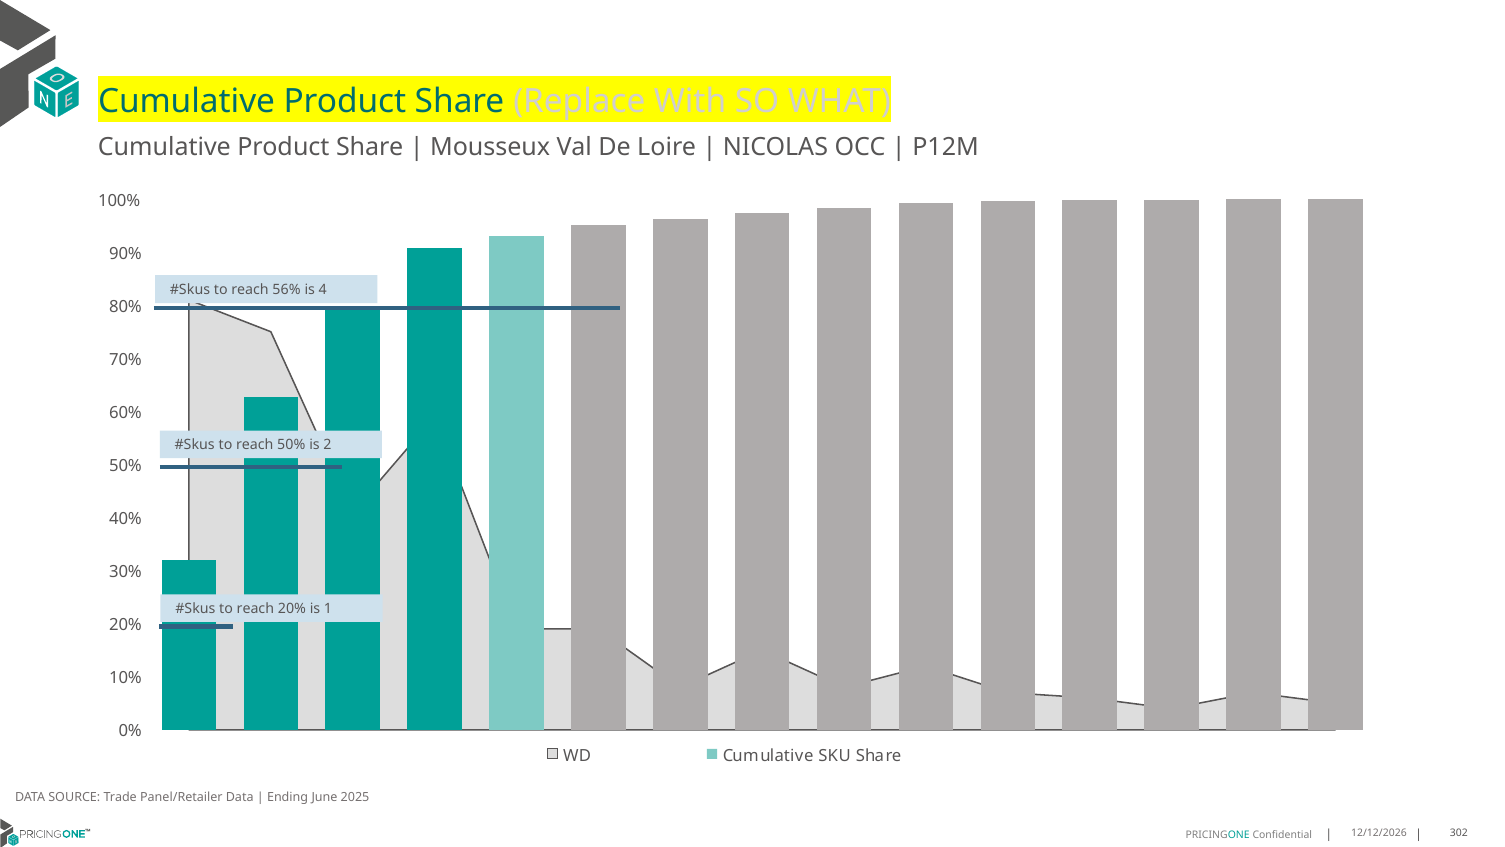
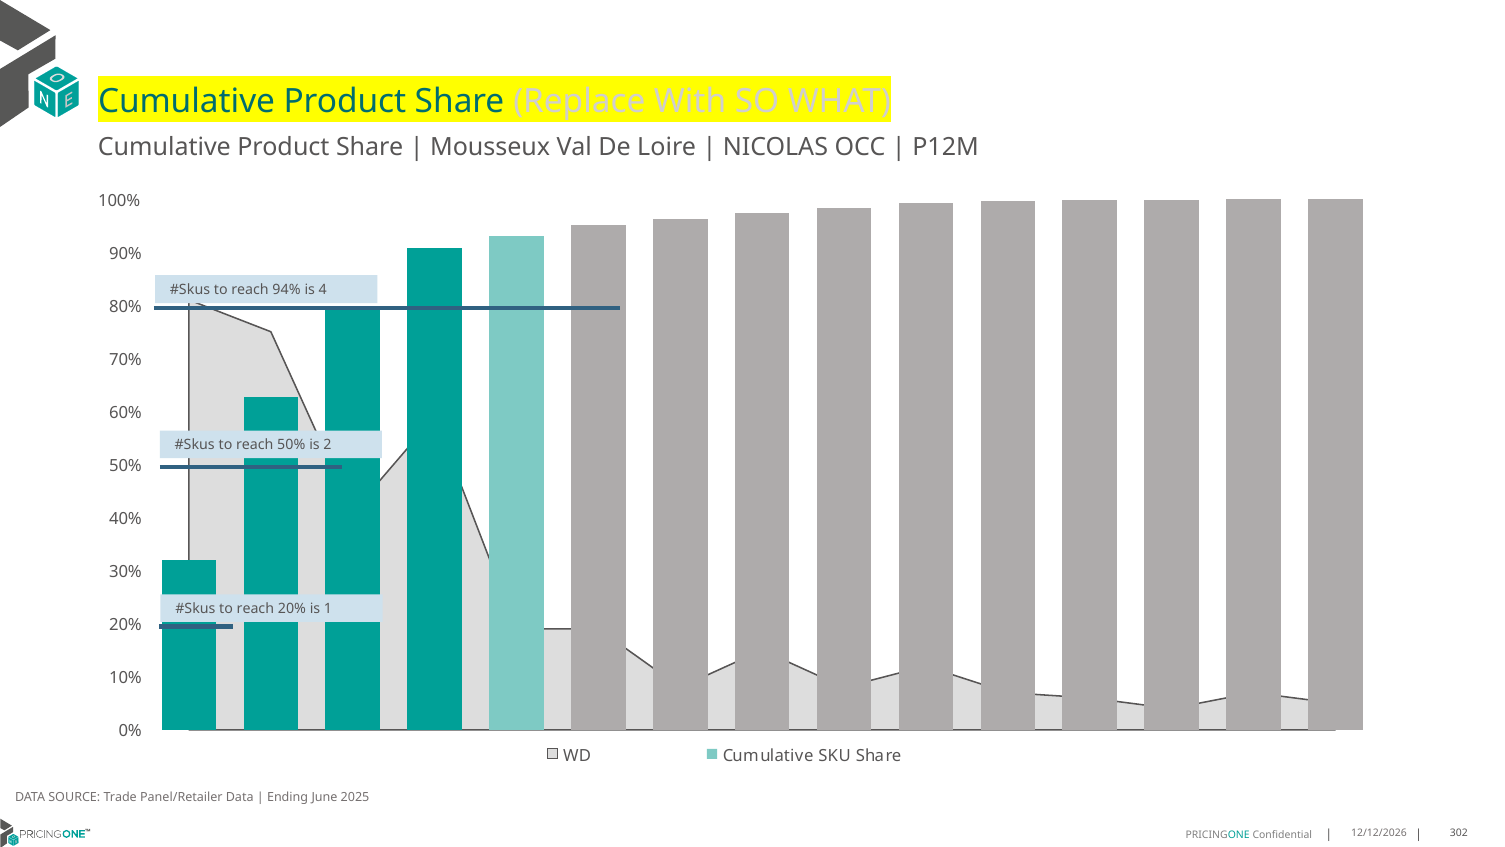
56%: 56% -> 94% (287, 290)
